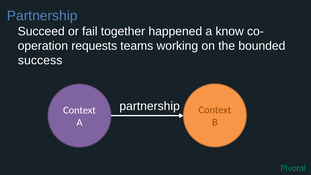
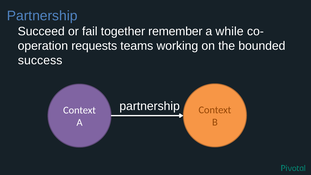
happened: happened -> remember (175, 31)
know: know -> while (230, 31)
